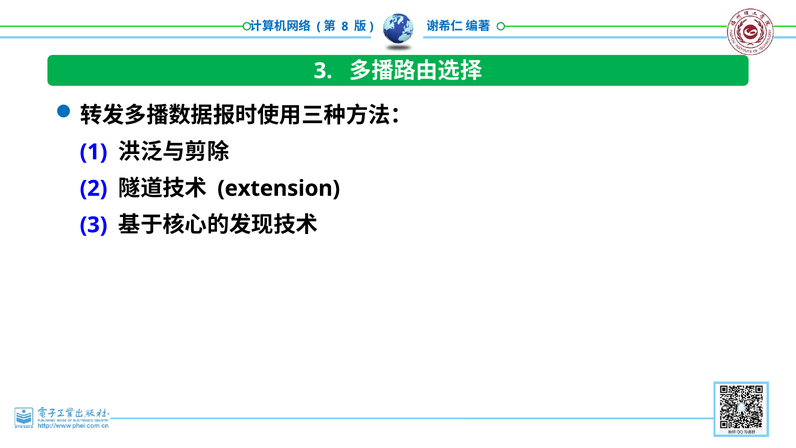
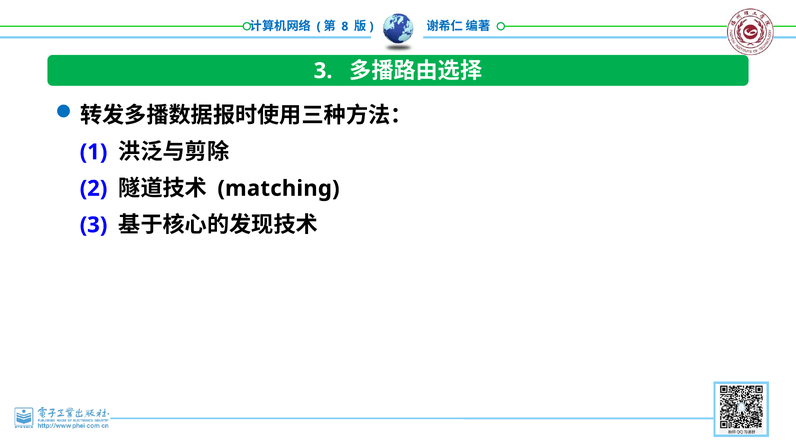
extension: extension -> matching (279, 188)
